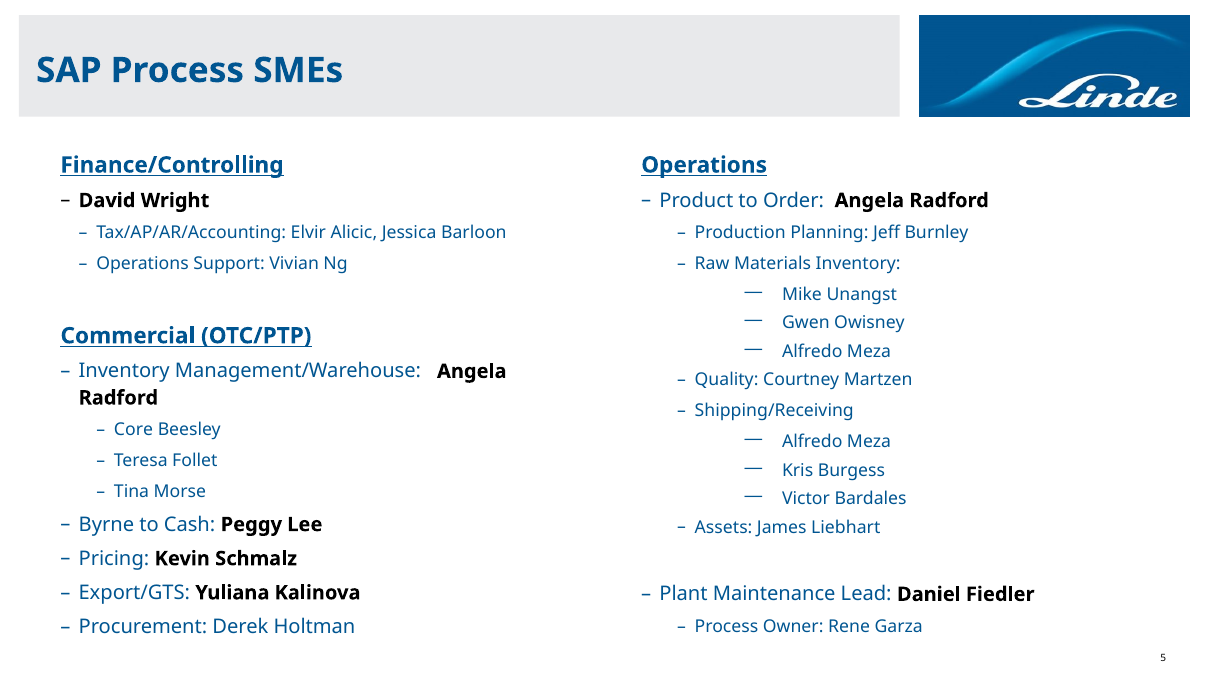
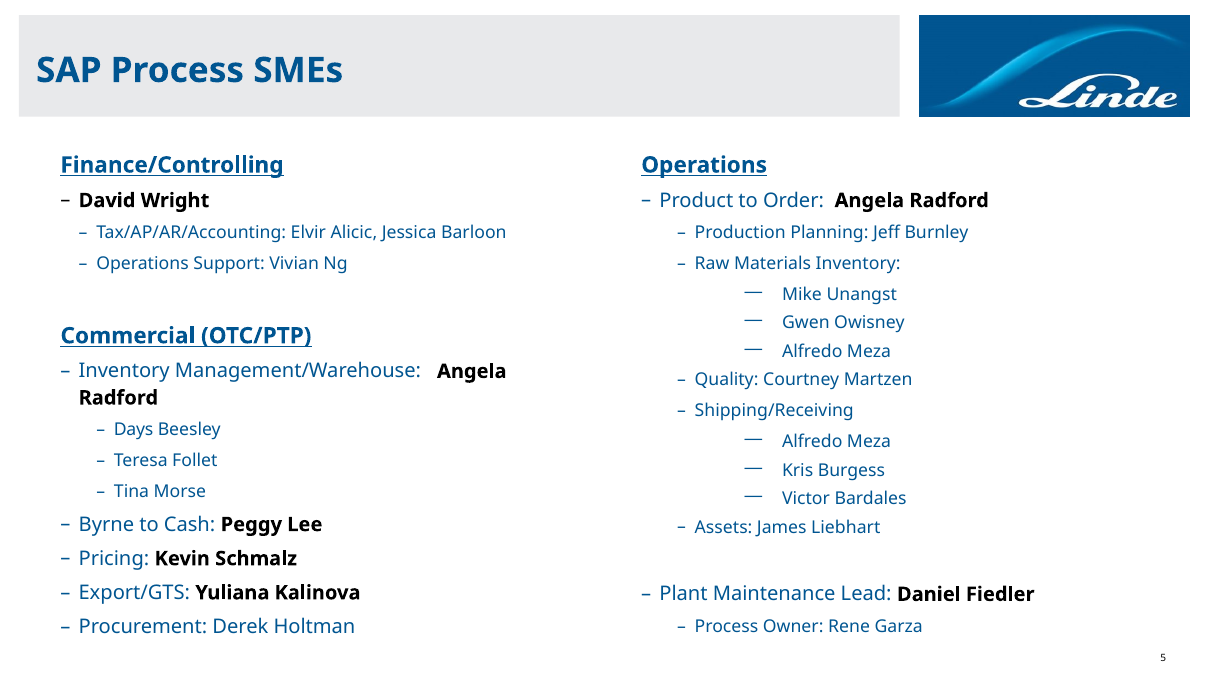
Core: Core -> Days (134, 430)
